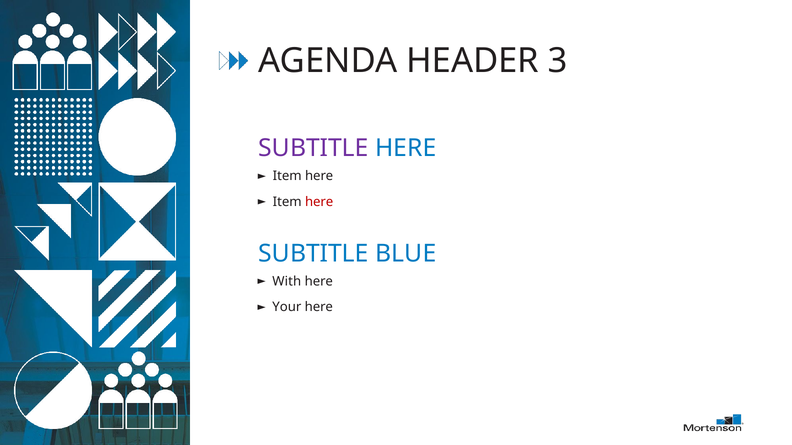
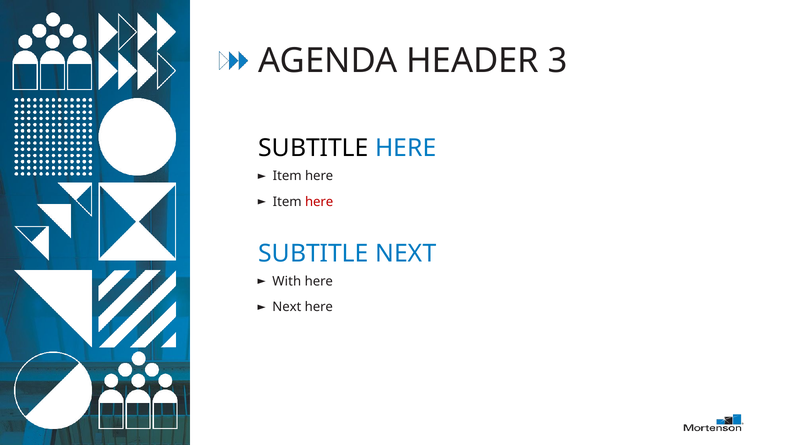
SUBTITLE colour: purple -> black (314, 148)
SUBTITLE BLUE: BLUE -> NEXT (406, 254)
Your: Your -> Next (287, 307)
